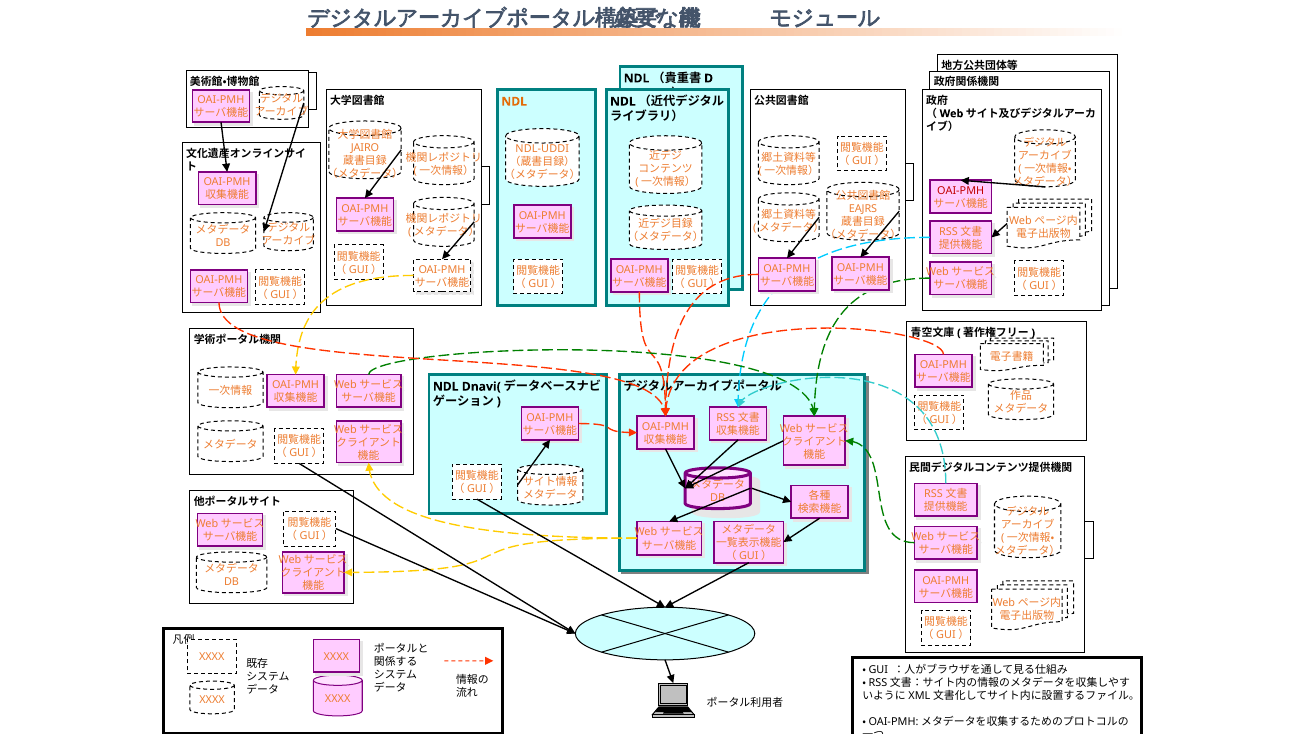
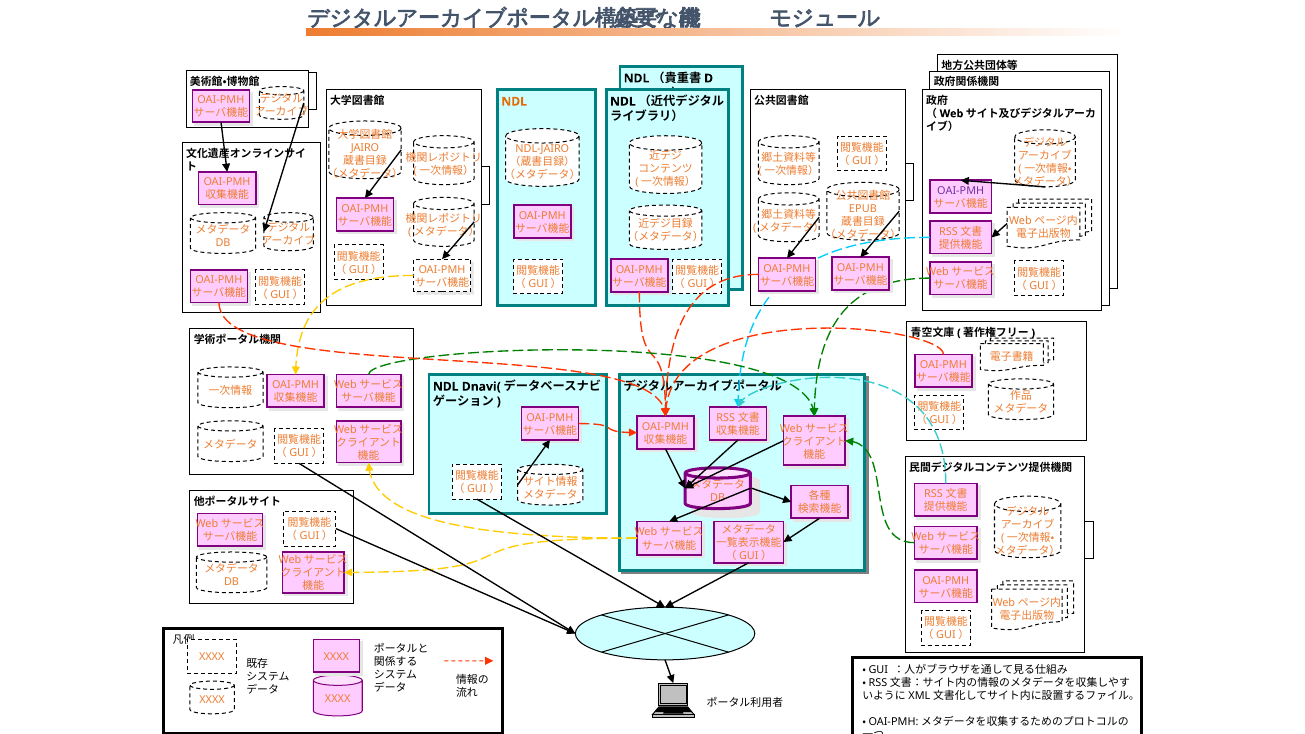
NDL-UDDI: NDL-UDDI -> NDL-JAIRO (542, 149)
OAI-PMH colour: red -> purple (961, 191)
EAJRS: EAJRS -> EPUB (863, 209)
